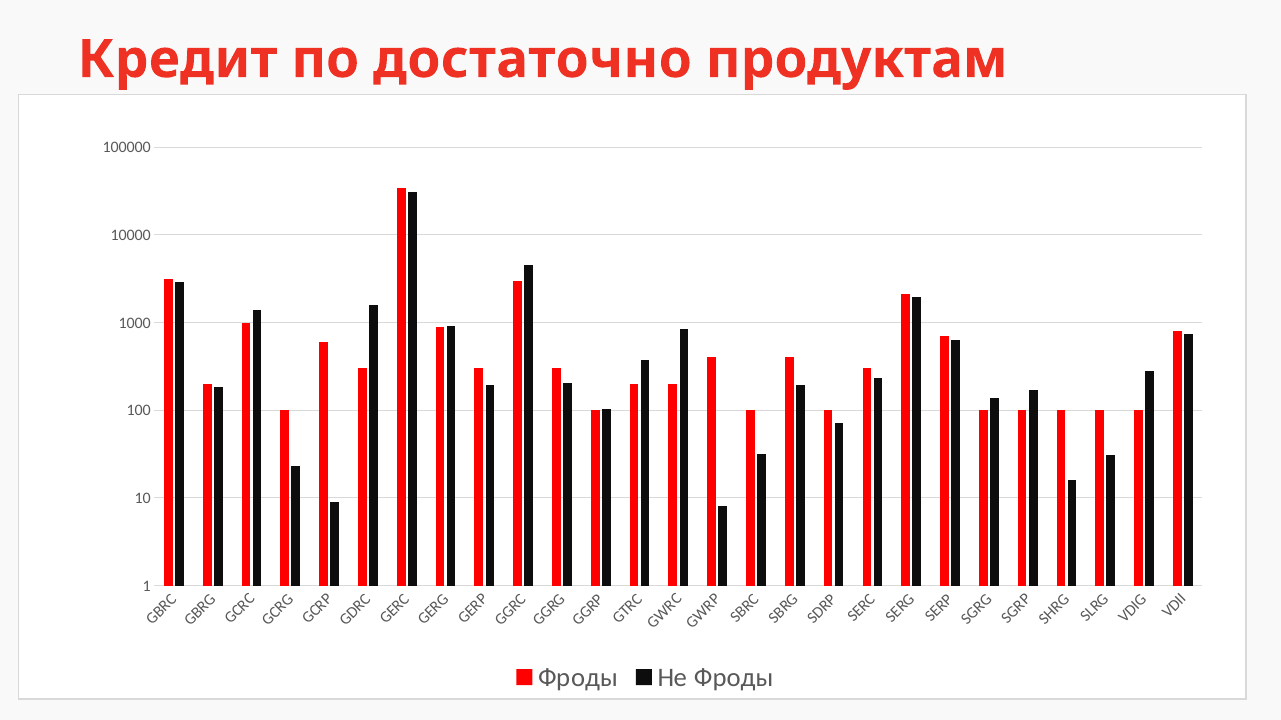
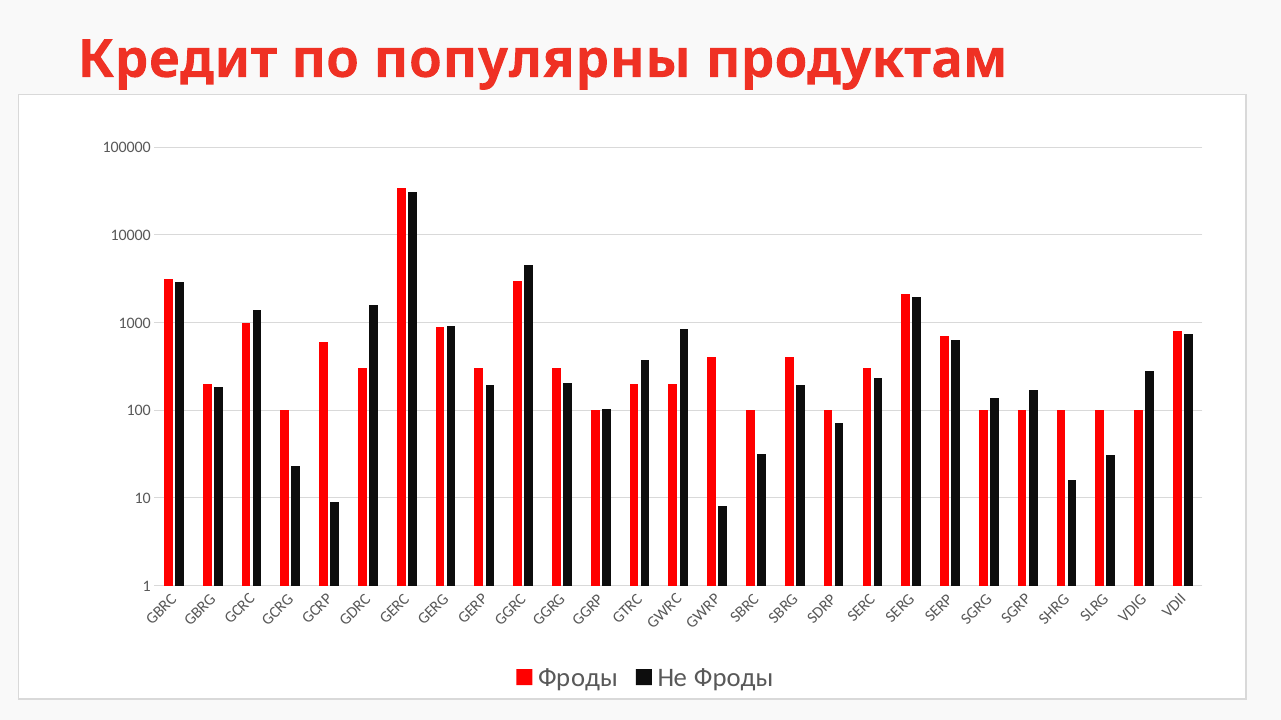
достаточно: достаточно -> популярны (532, 60)
